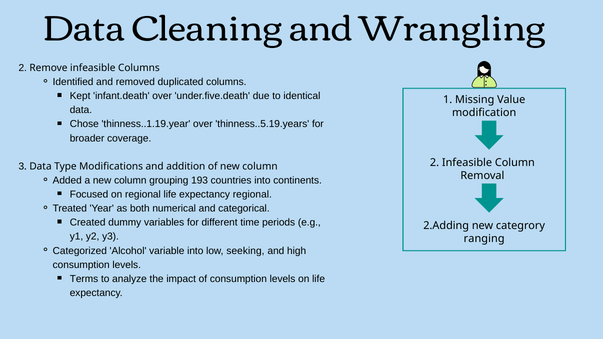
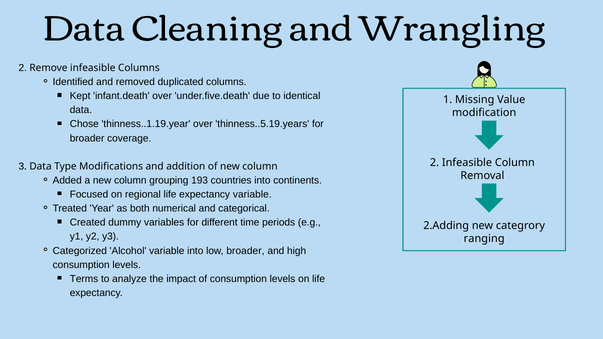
expectancy regional: regional -> variable (252, 195)
low seeking: seeking -> broader (245, 251)
